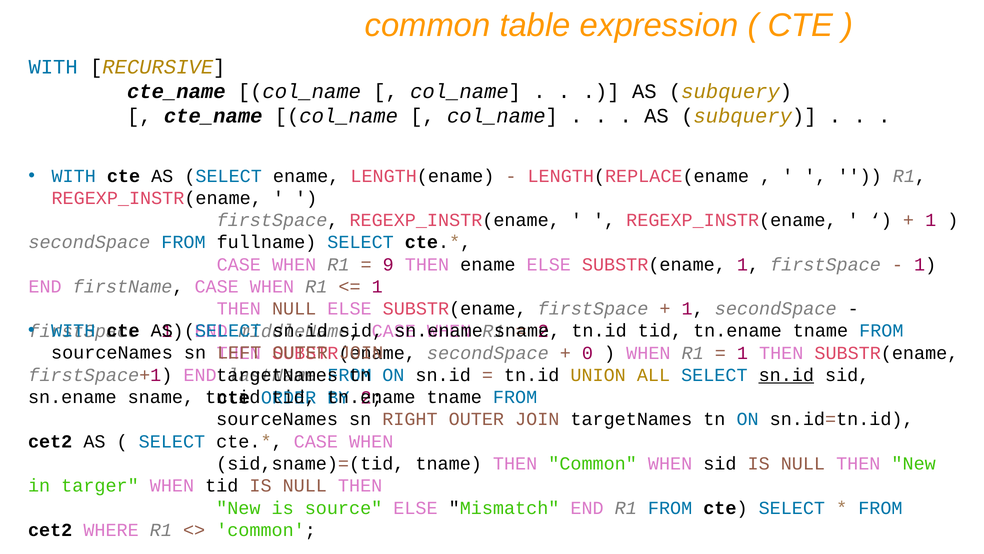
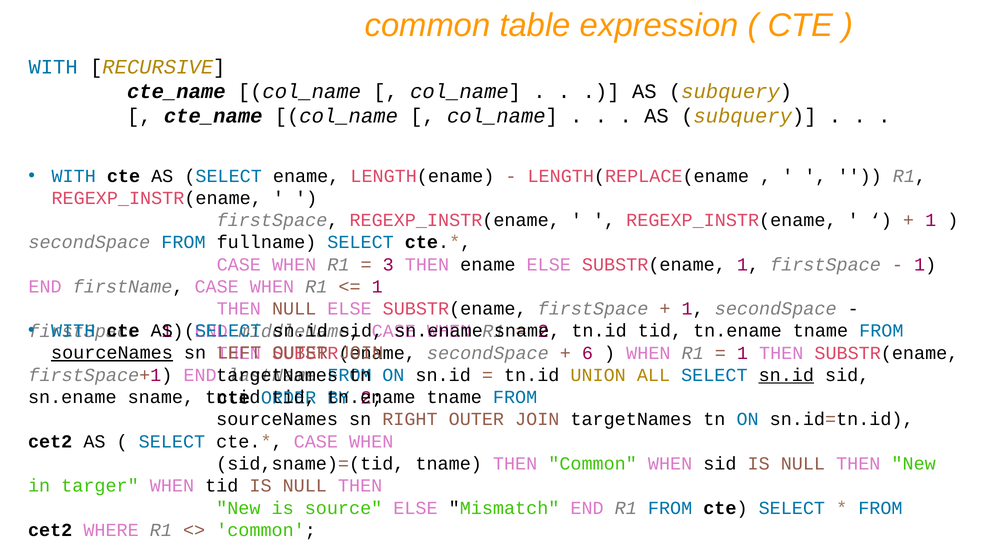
9: 9 -> 3 (388, 264)
sourceNames underline: none -> present (112, 353)
0: 0 -> 6 (588, 353)
